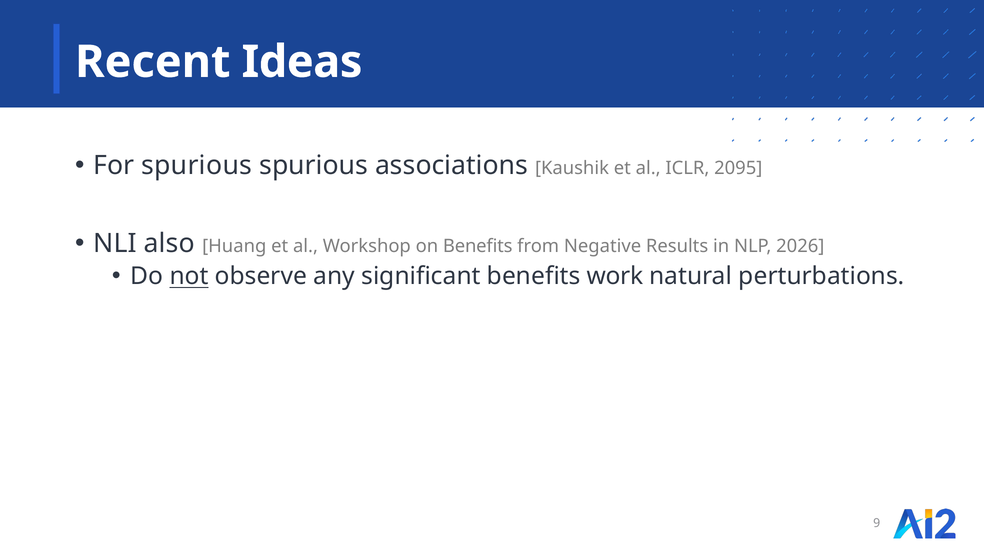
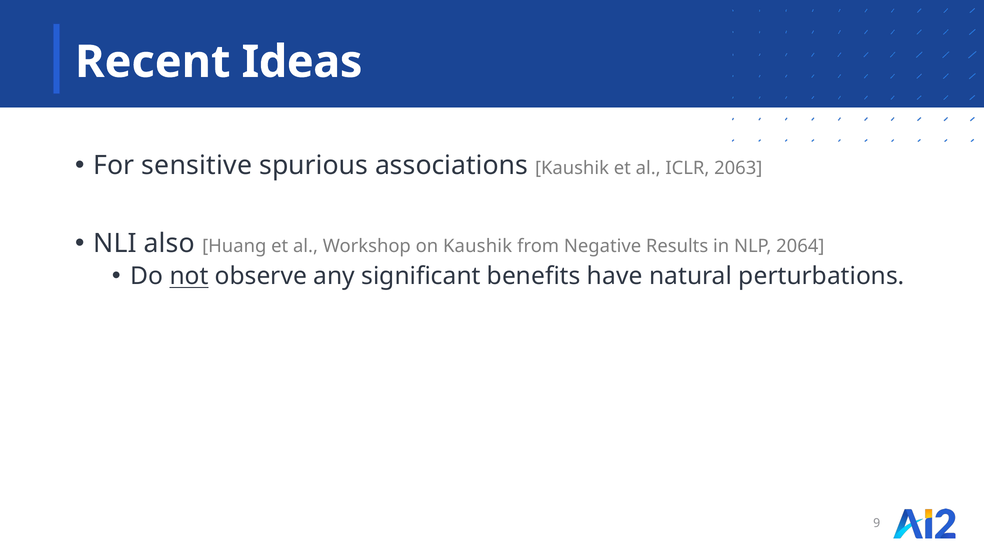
For spurious: spurious -> sensitive (197, 165)
2095: 2095 -> 2063 (738, 168)
on Benefits: Benefits -> Kaushik (478, 246)
2026: 2026 -> 2064 (800, 246)
work: work -> have (615, 276)
